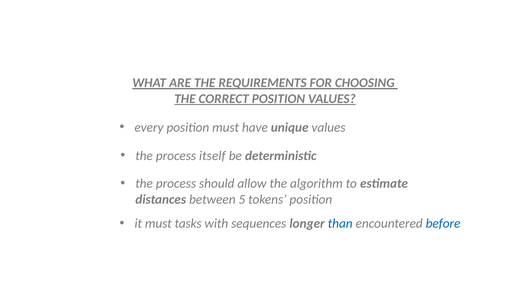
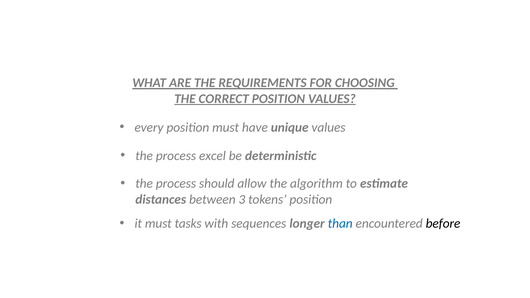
itself: itself -> excel (212, 156)
5: 5 -> 3 (242, 199)
before colour: blue -> black (443, 224)
